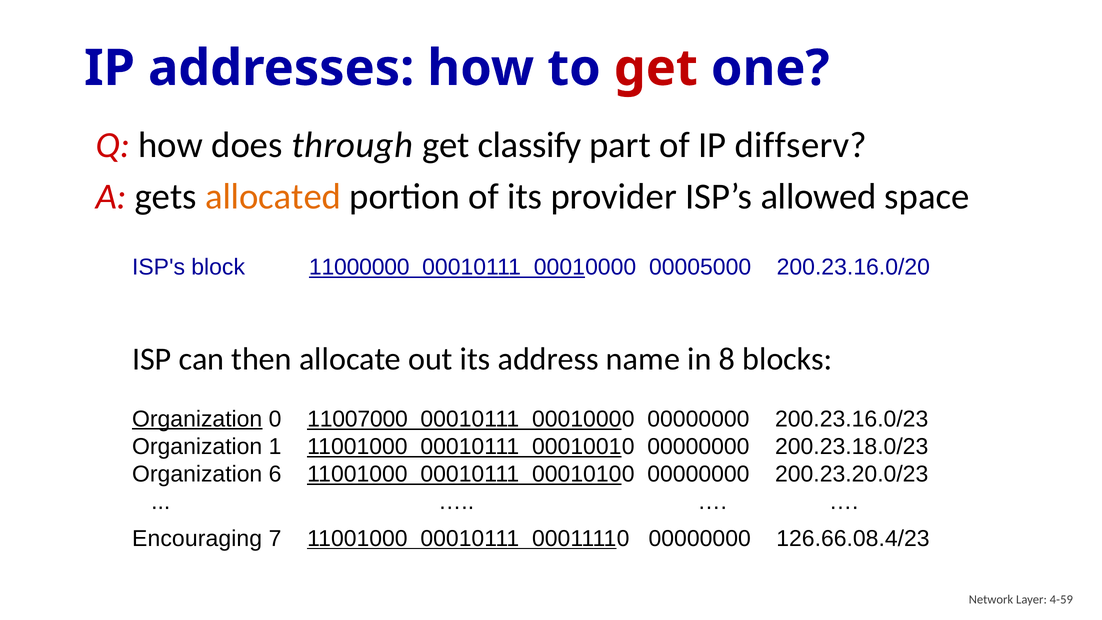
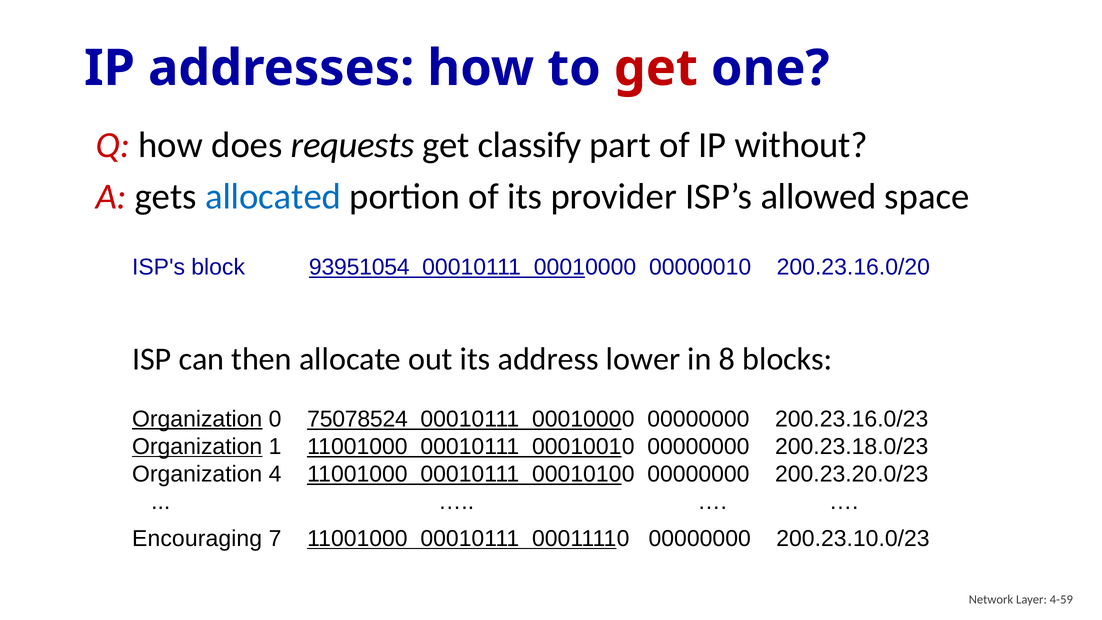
through: through -> requests (353, 145)
diffserv: diffserv -> without (801, 145)
allocated colour: orange -> blue (273, 196)
11000000: 11000000 -> 93951054 (359, 267)
00005000: 00005000 -> 00000010 (700, 267)
name: name -> lower (643, 359)
11007000: 11007000 -> 75078524 (358, 419)
Organization underline: none -> present (197, 446)
6: 6 -> 4 (275, 474)
126.66.08.4/23: 126.66.08.4/23 -> 200.23.10.0/23 (853, 538)
